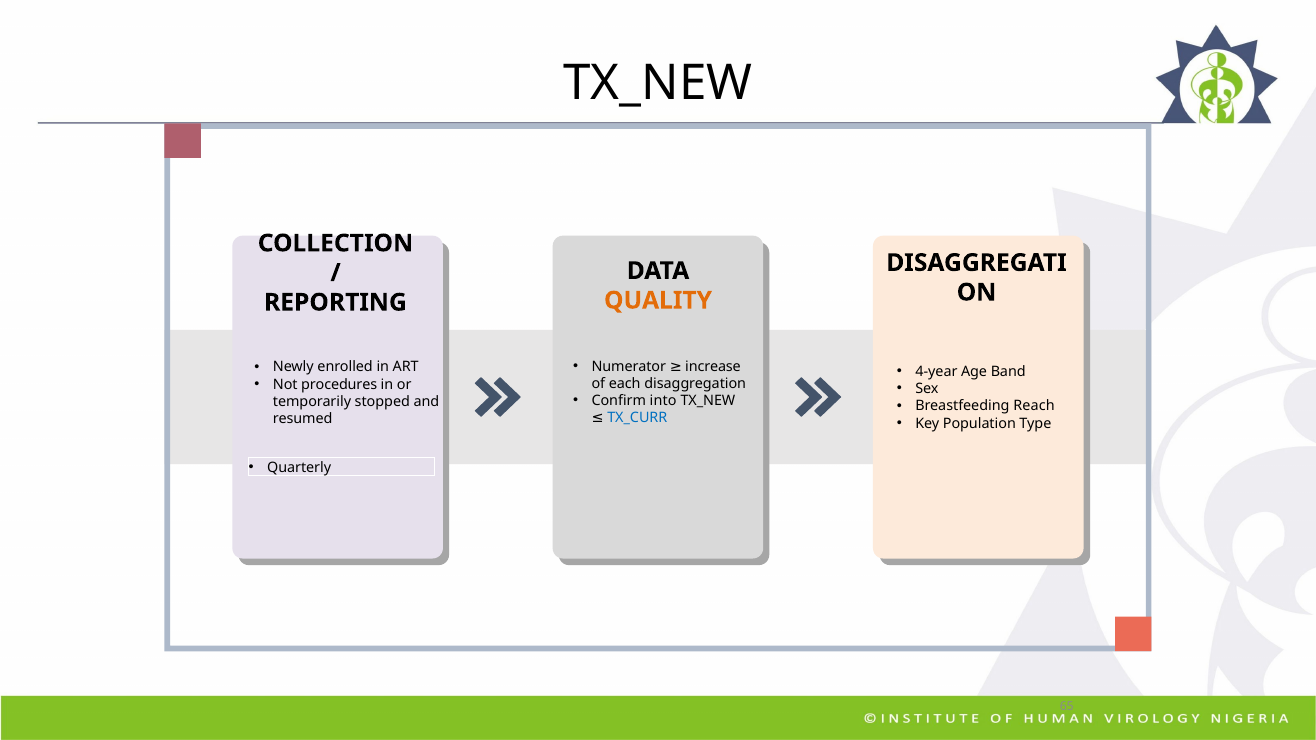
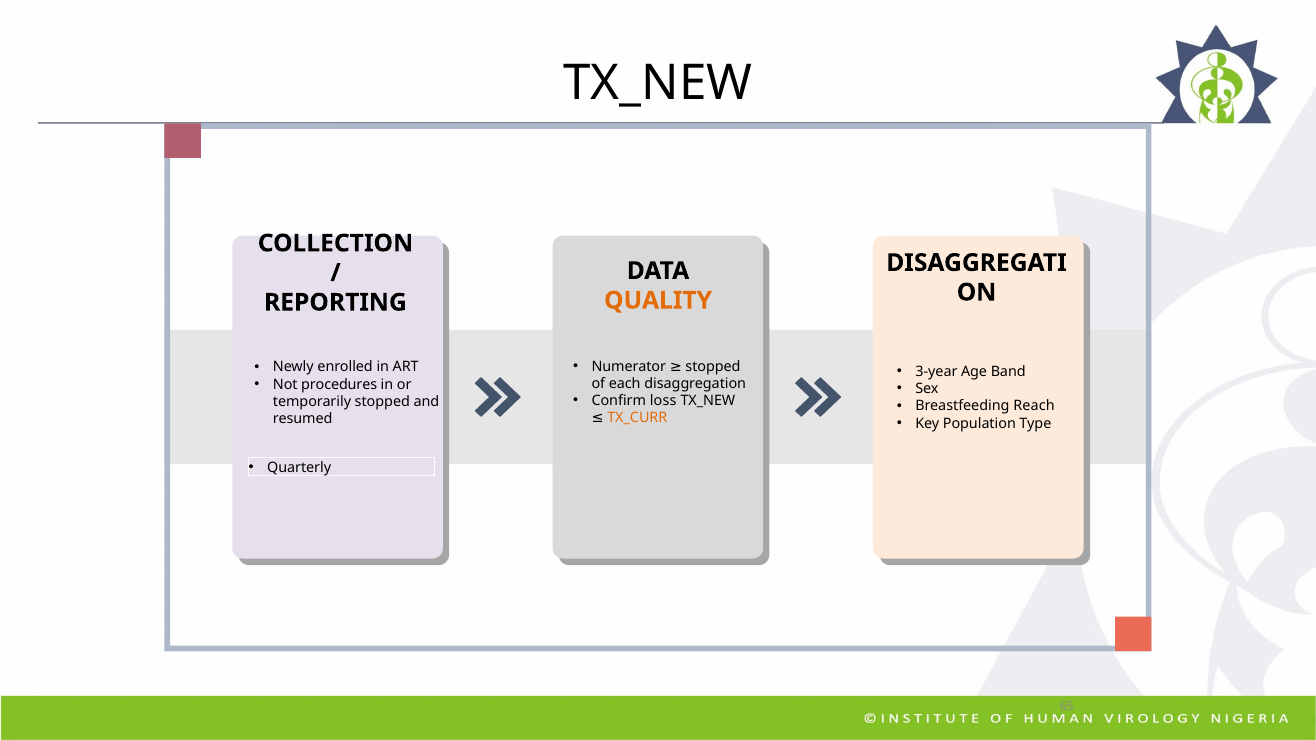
Numerator increase: increase -> stopped (713, 367)
4-year: 4-year -> 3-year (936, 372)
into: into -> loss (663, 401)
TX_CURR colour: blue -> orange (637, 418)
